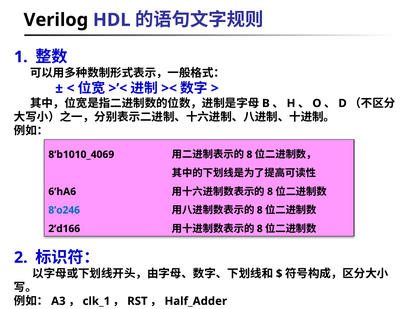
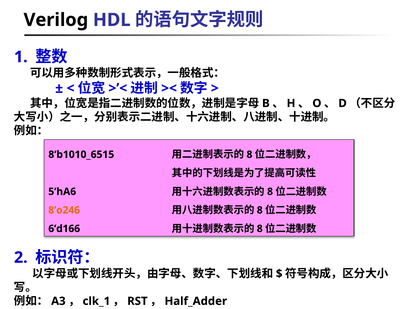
8’b1010_4069: 8’b1010_4069 -> 8’b1010_6515 (81, 155)
6’hA6: 6’hA6 -> 5’hA6 (62, 192)
8’o246 colour: blue -> orange (64, 210)
2’d166: 2’d166 -> 6’d166 (64, 229)
